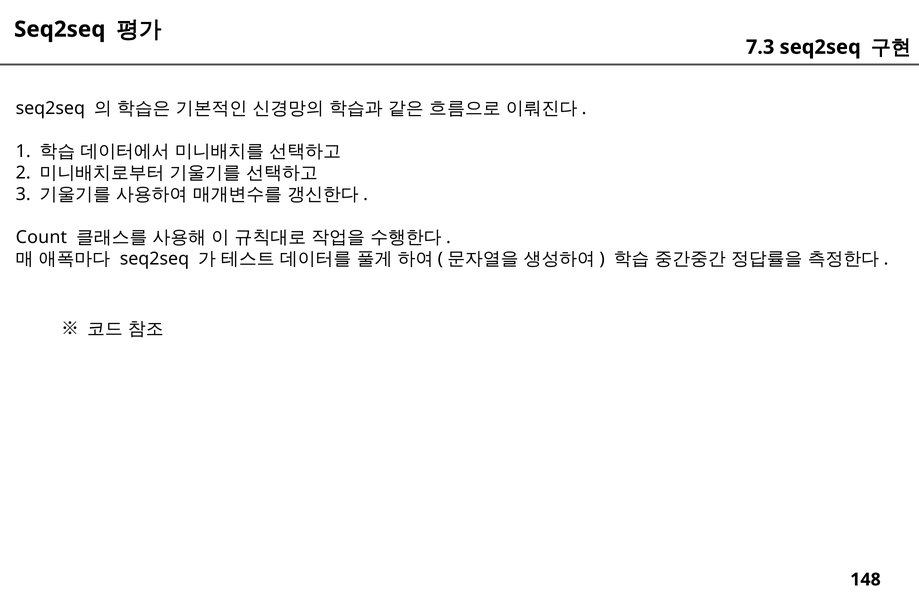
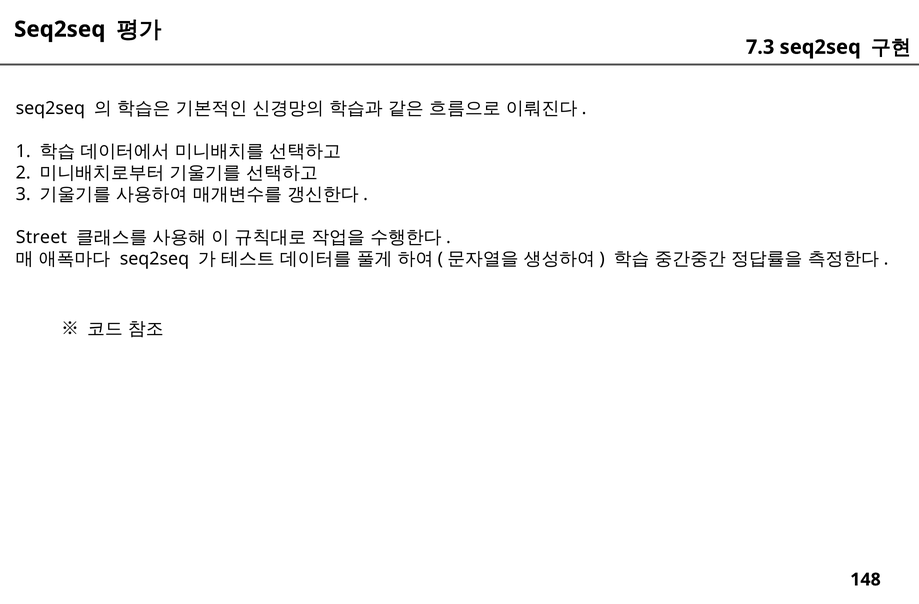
Count: Count -> Street (41, 237)
